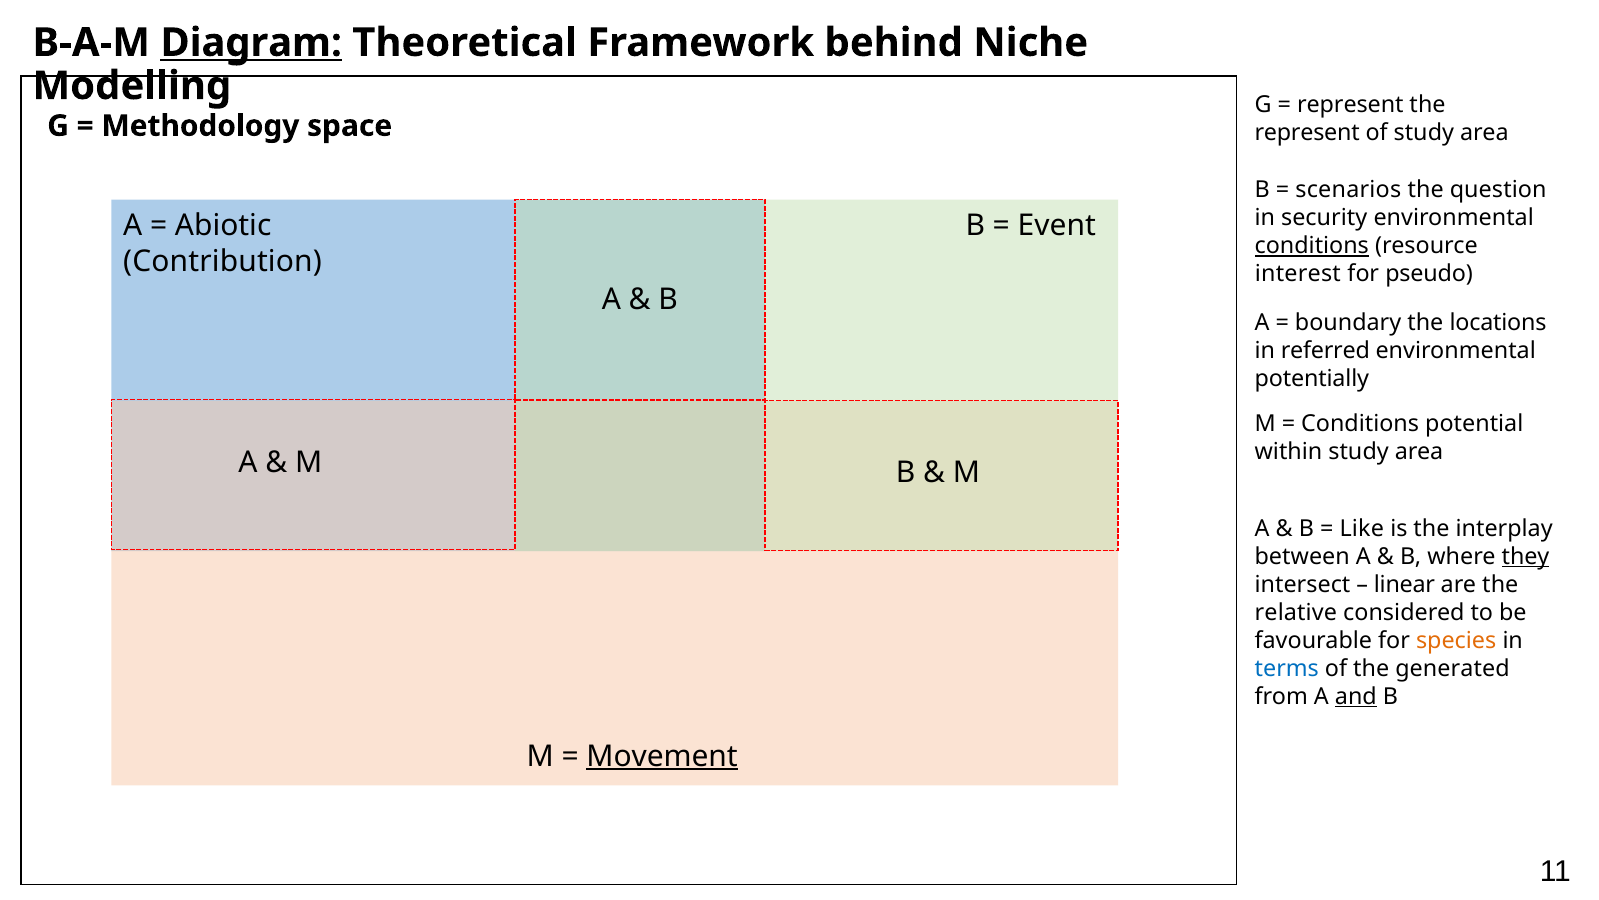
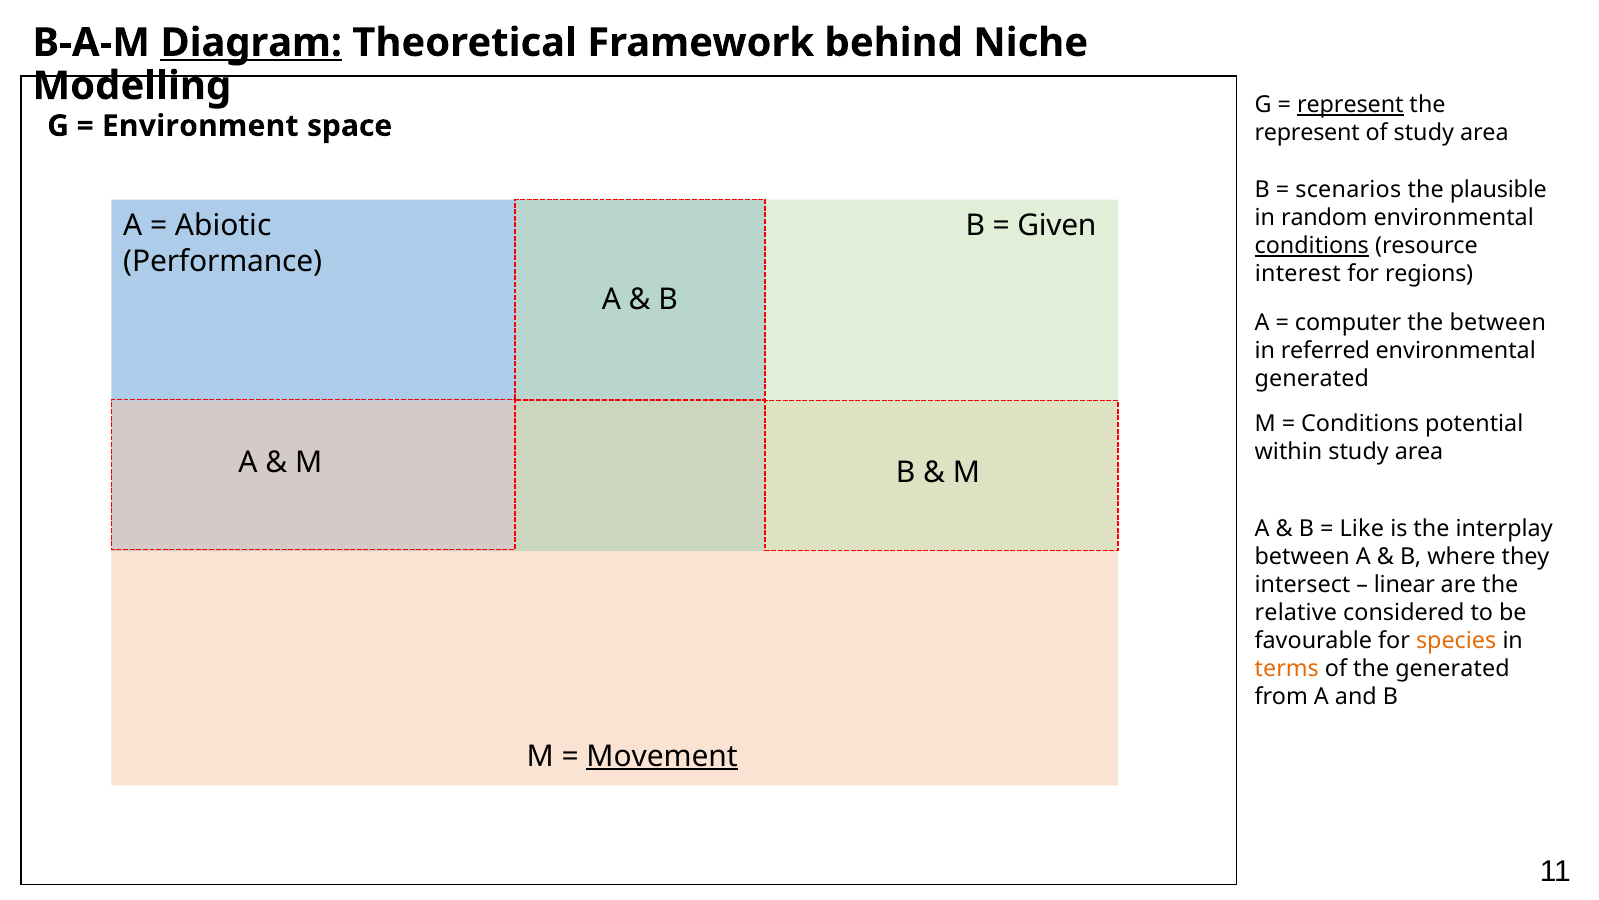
represent underline: none -> present (1350, 105)
Methodology: Methodology -> Environment (200, 126)
question: question -> plausible (1498, 190)
security: security -> random (1324, 218)
Event: Event -> Given (1057, 225)
Contribution: Contribution -> Performance (223, 261)
pseudo: pseudo -> regions (1429, 274)
boundary: boundary -> computer (1348, 322)
the locations: locations -> between (1498, 322)
potentially: potentially -> generated (1312, 378)
they underline: present -> none (1526, 556)
terms colour: blue -> orange (1287, 668)
and underline: present -> none (1356, 696)
